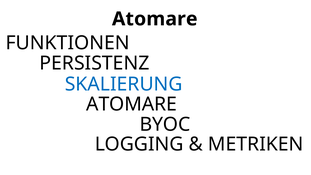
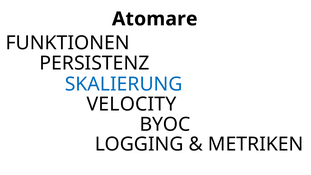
ATOMARE: ATOMARE -> VELOCITY (131, 104)
